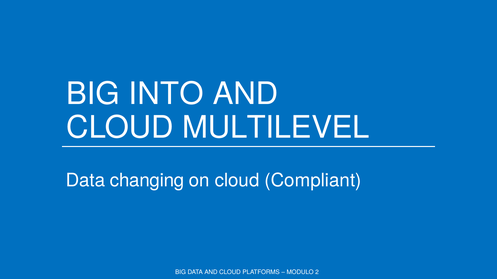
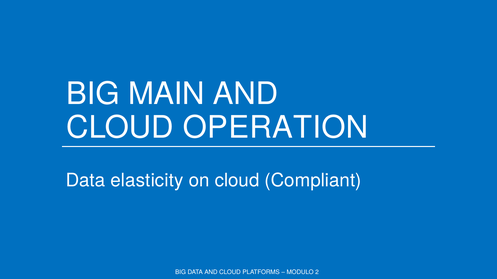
INTO: INTO -> MAIN (166, 94)
MULTILEVEL: MULTILEVEL -> OPERATION (276, 128)
changing: changing -> elasticity (147, 181)
